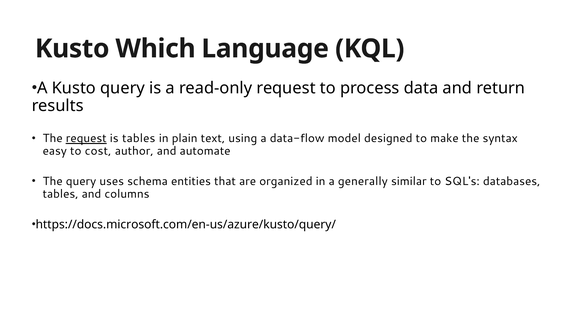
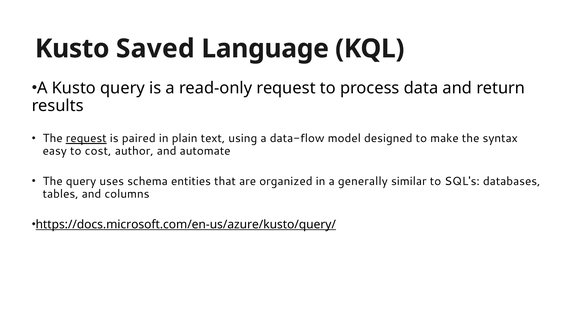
Which: Which -> Saved (155, 49)
is tables: tables -> paired (139, 138)
https://docs.microsoft.com/en-us/azure/kusto/query/ underline: none -> present (186, 224)
